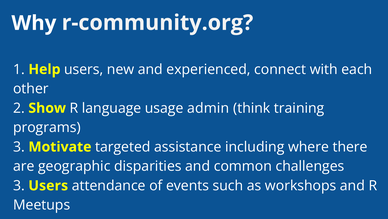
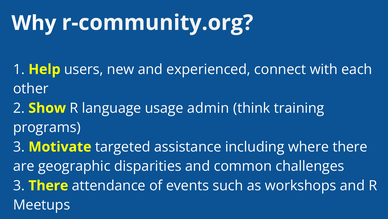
3 Users: Users -> There (48, 185)
